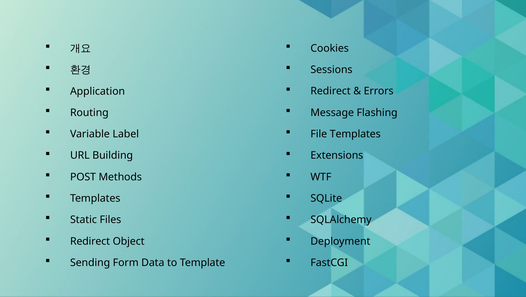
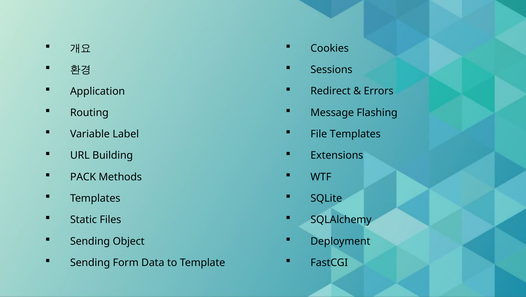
POST: POST -> PACK (83, 177)
Redirect: Redirect -> Sending (90, 242)
